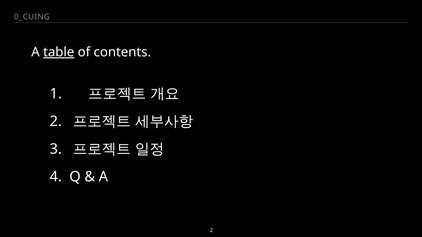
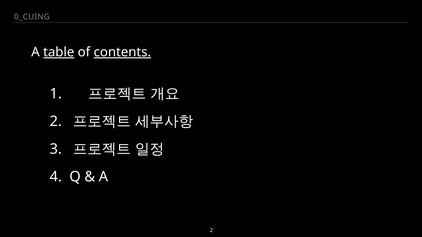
contents underline: none -> present (122, 52)
